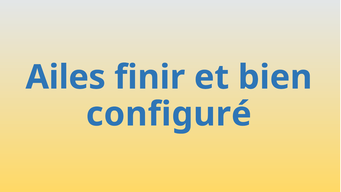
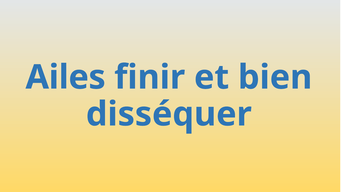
configuré: configuré -> disséquer (169, 114)
